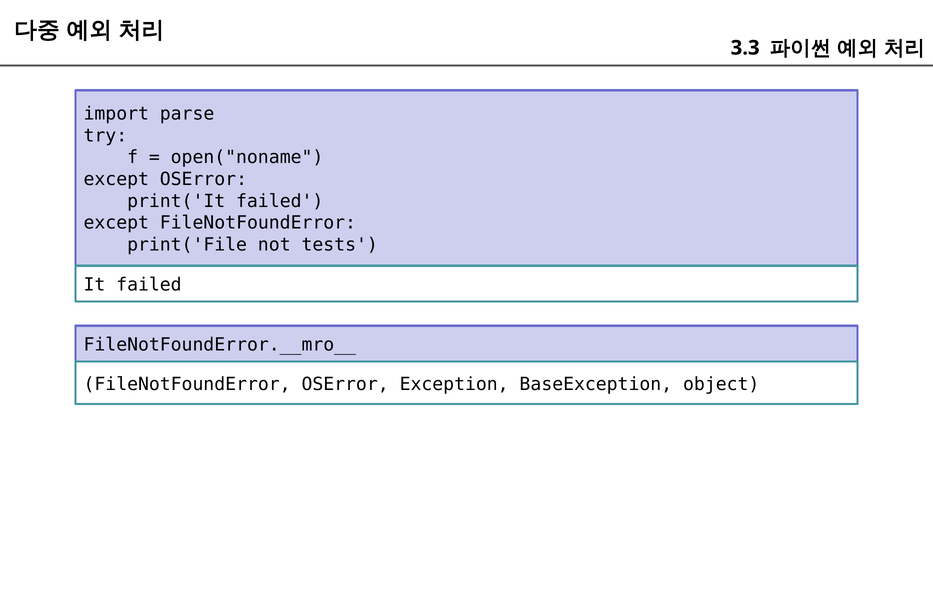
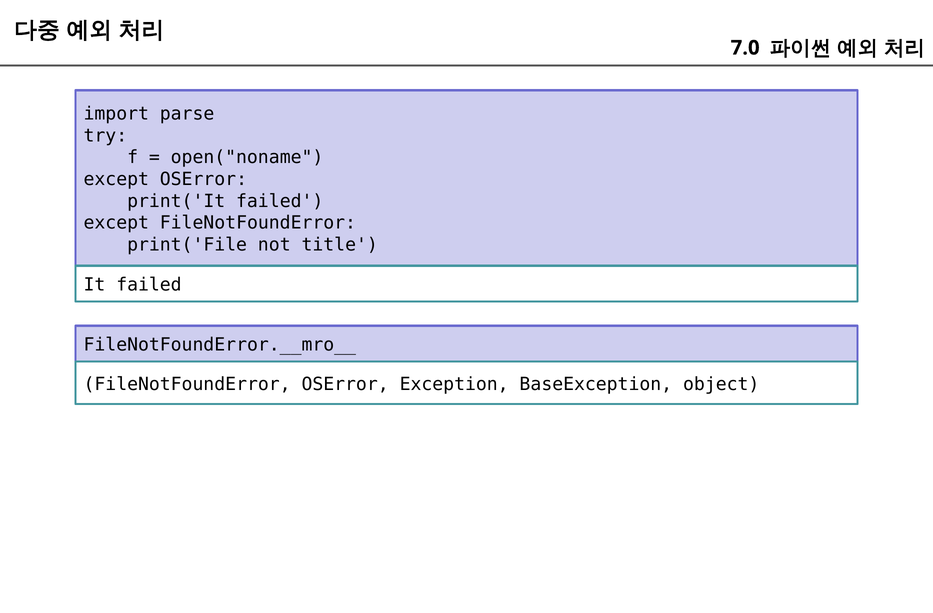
3.3: 3.3 -> 7.0 (745, 48)
tests: tests -> title (340, 245)
